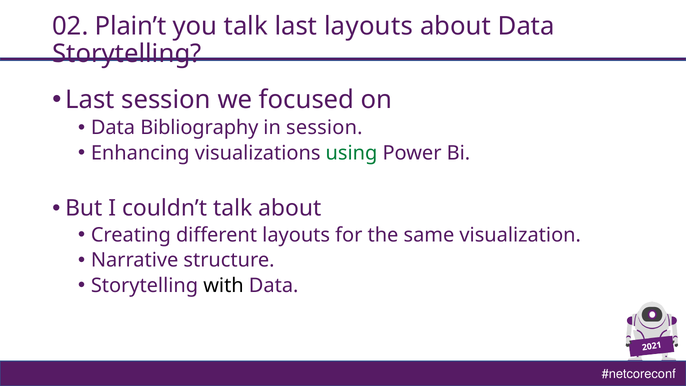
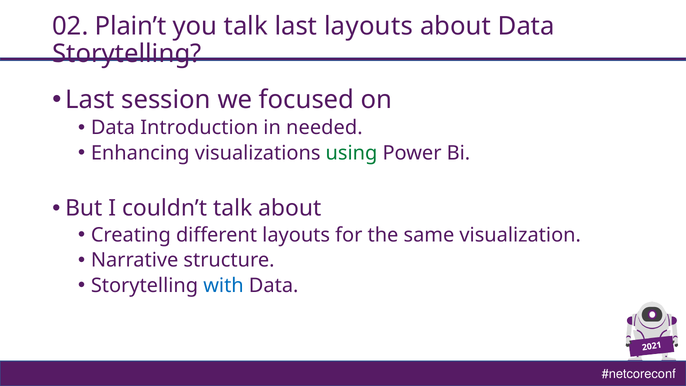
Bibliography: Bibliography -> Introduction (199, 128)
in session: session -> needed (324, 128)
with colour: black -> blue (223, 285)
